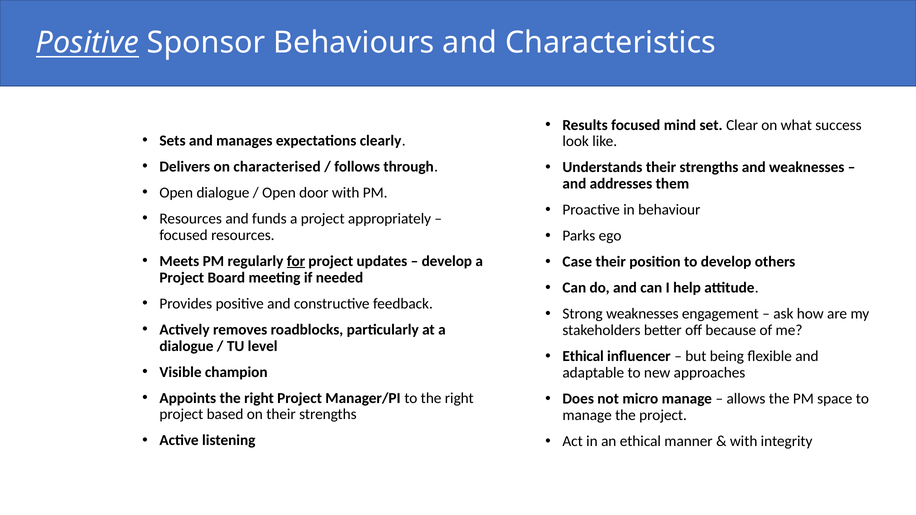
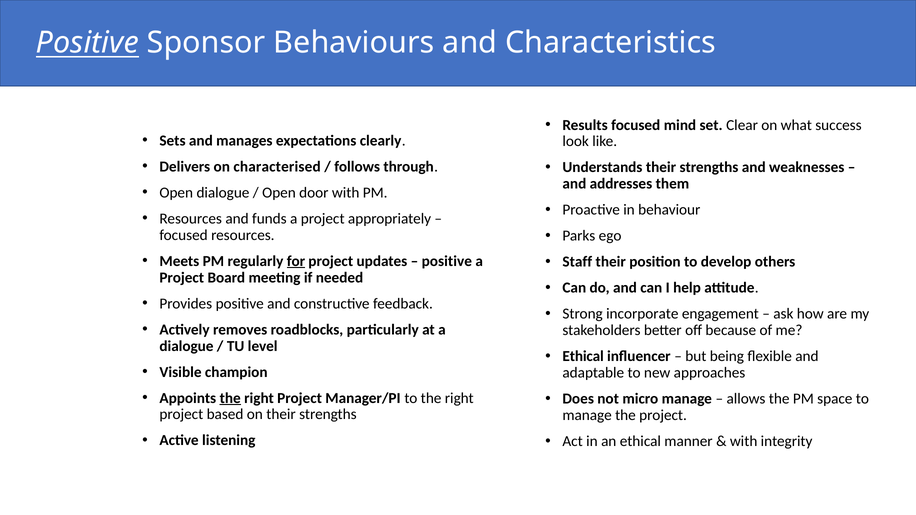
develop: develop -> positive (447, 261)
Case: Case -> Staff (577, 262)
Strong weaknesses: weaknesses -> incorporate (642, 314)
the underline: none -> present (230, 398)
